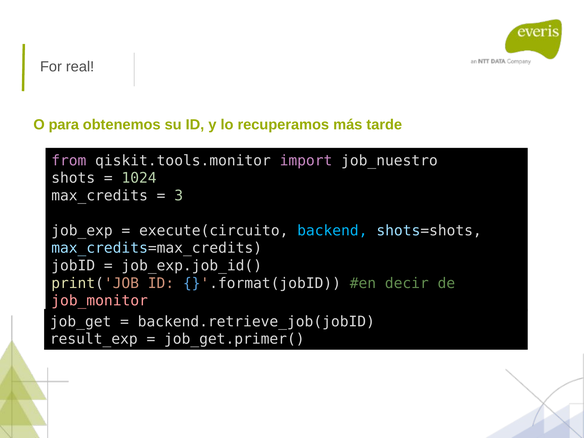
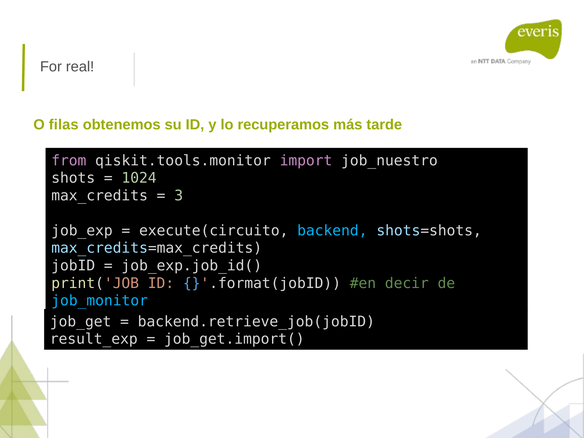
para: para -> filas (64, 125)
job_monitor colour: pink -> light blue (100, 301)
job_get.primer(: job_get.primer( -> job_get.import( (234, 339)
